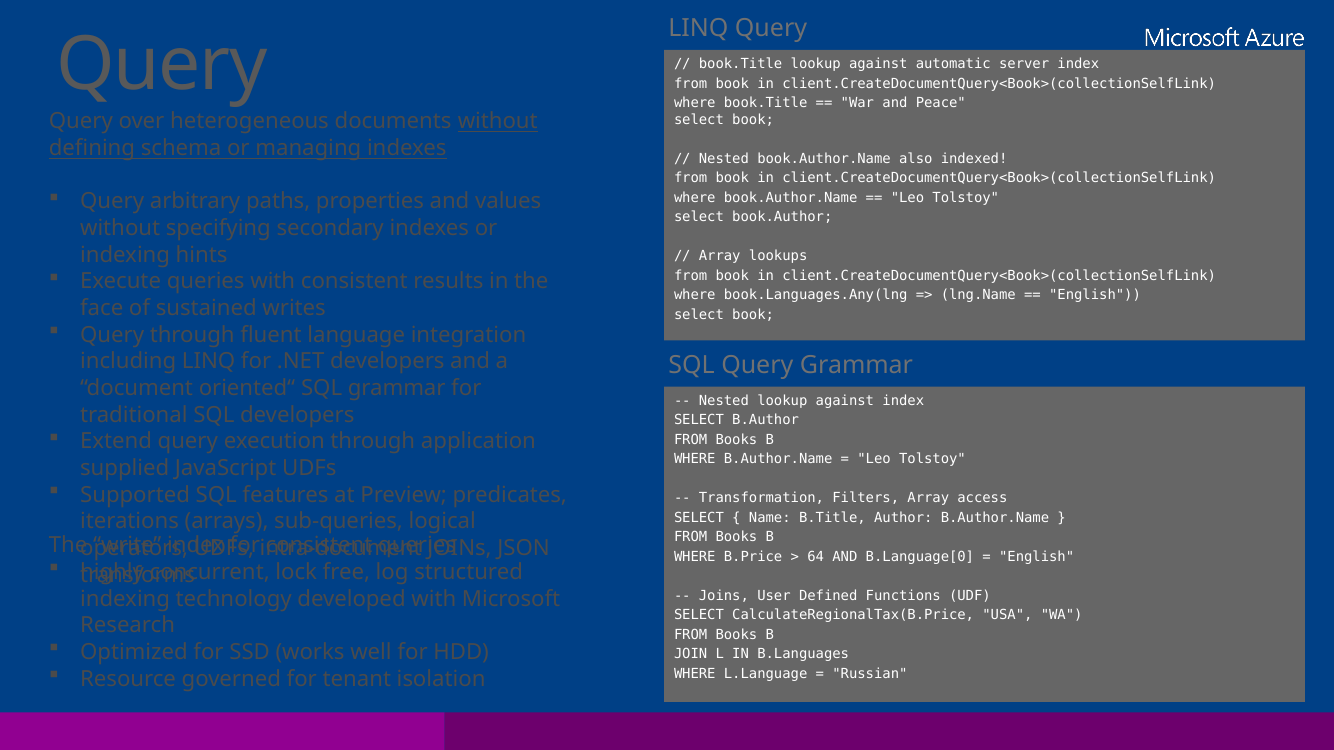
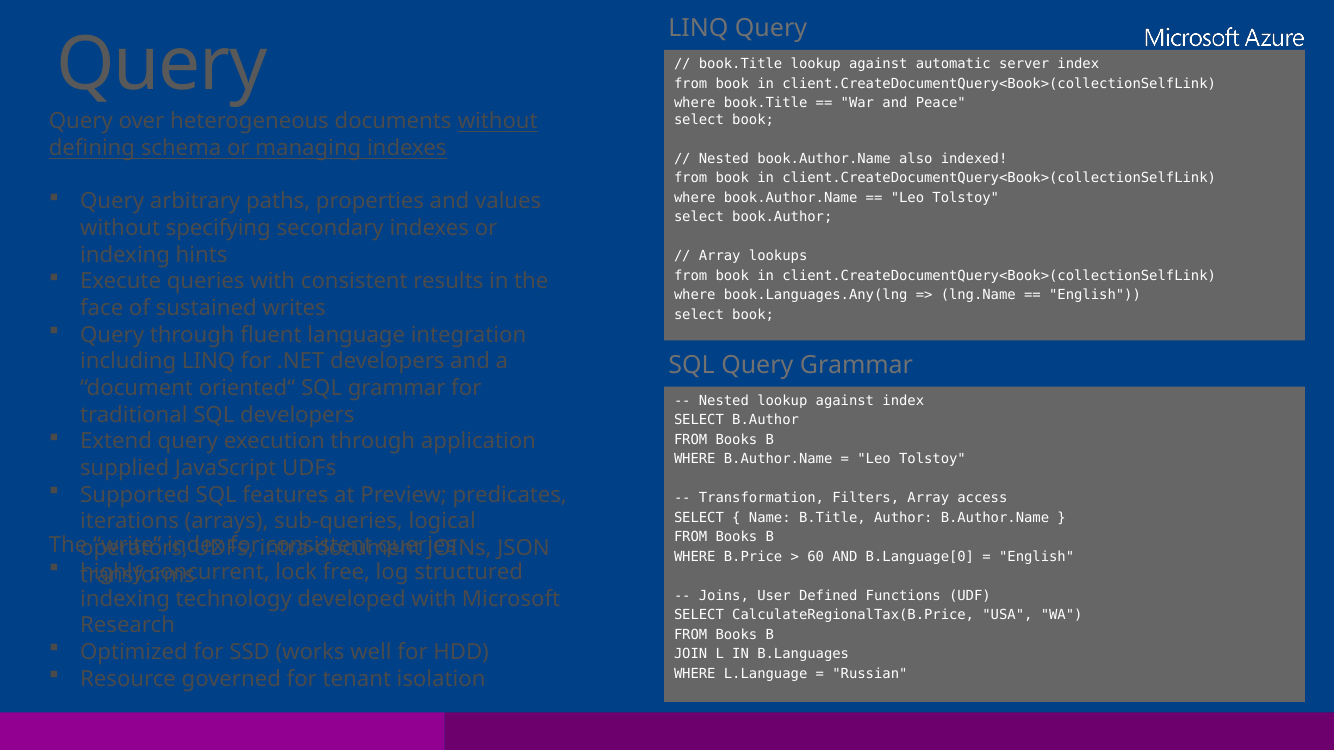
64: 64 -> 60 (816, 557)
